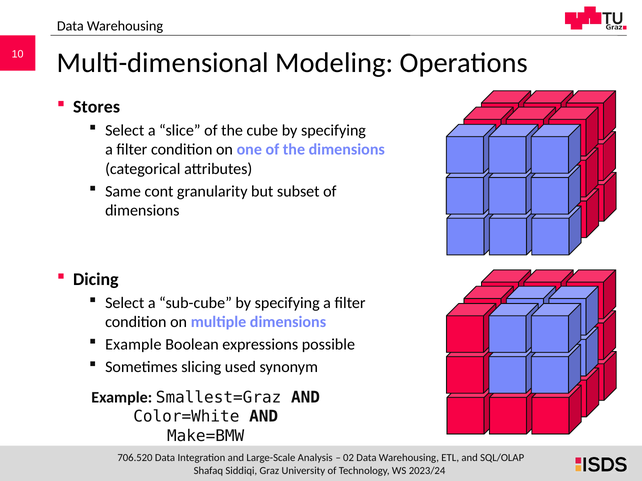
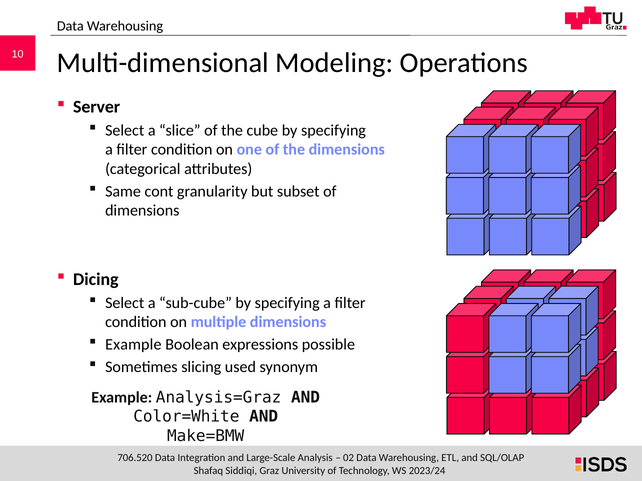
Stores: Stores -> Server (97, 107)
Smallest=Graz: Smallest=Graz -> Analysis=Graz (219, 398)
